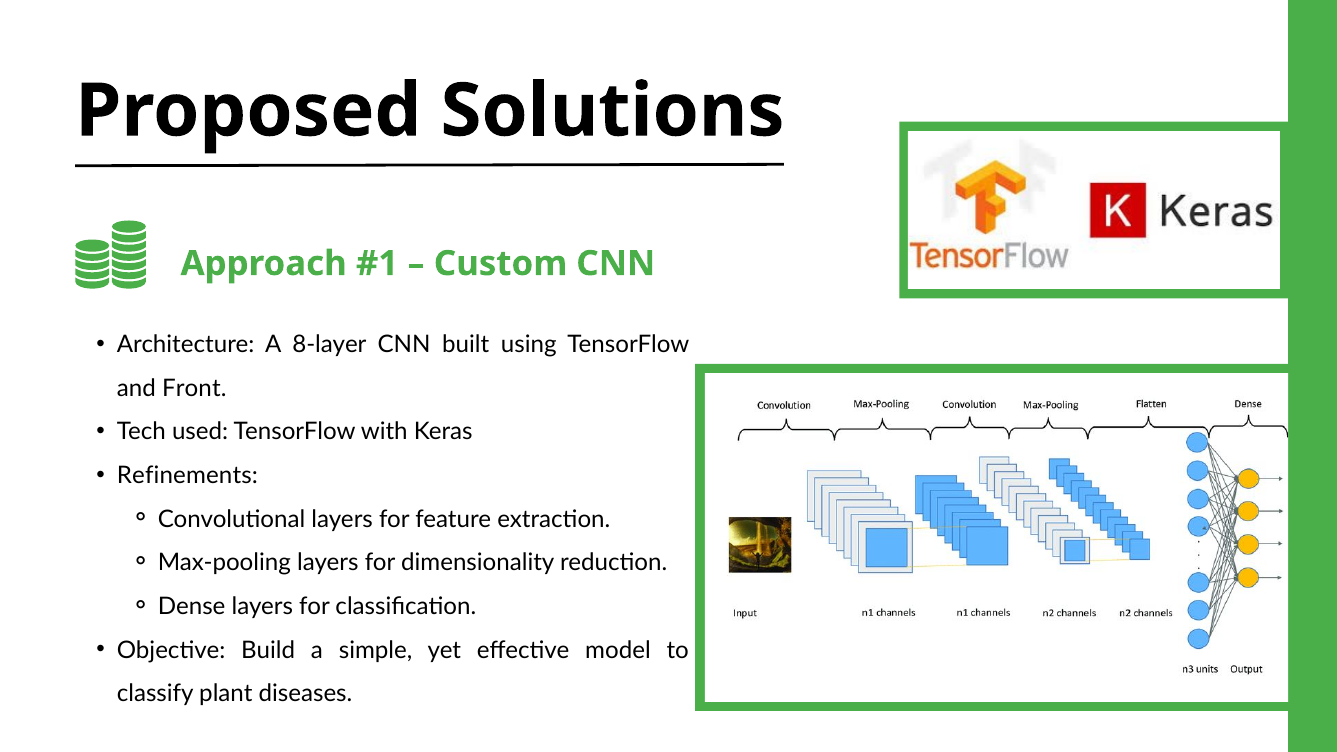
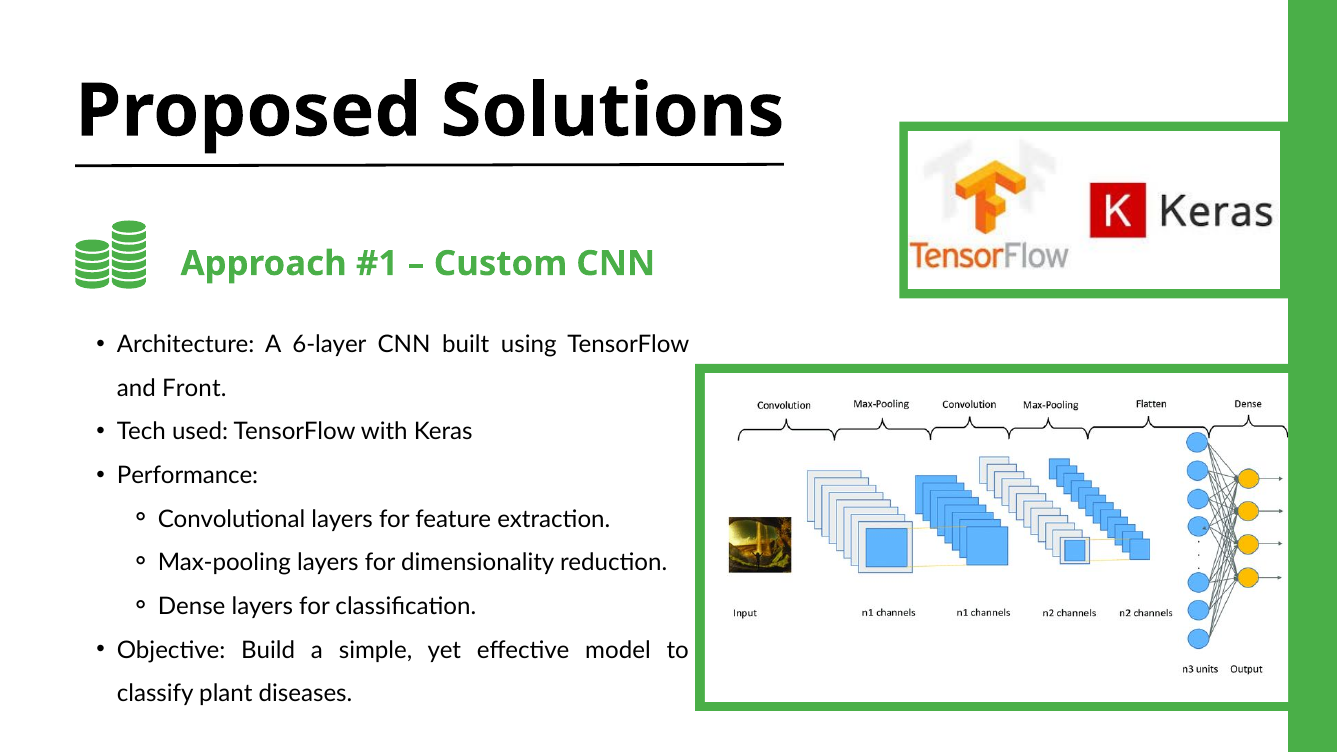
8-layer: 8-layer -> 6-layer (329, 345)
Refinements: Refinements -> Performance (188, 476)
